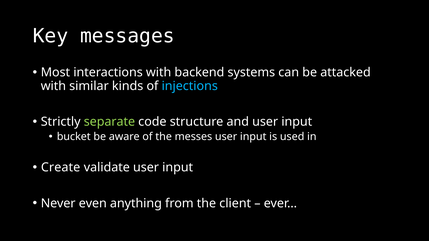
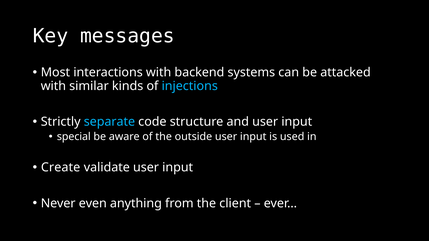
separate colour: light green -> light blue (109, 122)
bucket: bucket -> special (74, 137)
messes: messes -> outside (193, 137)
